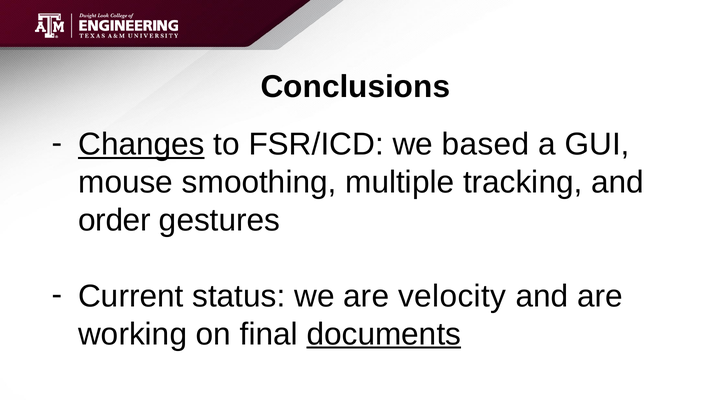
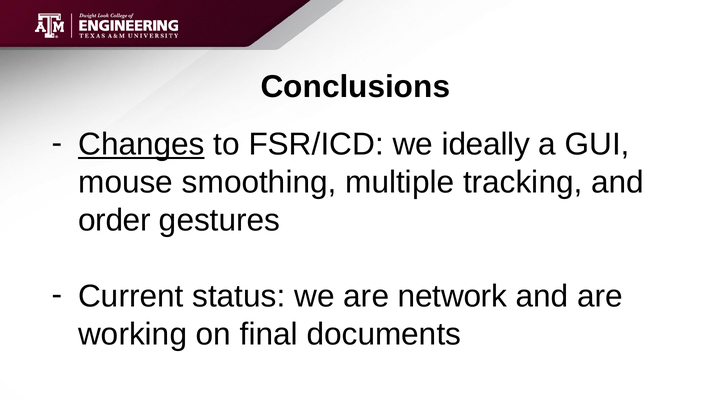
based: based -> ideally (486, 144)
velocity: velocity -> network (452, 296)
documents underline: present -> none (384, 334)
